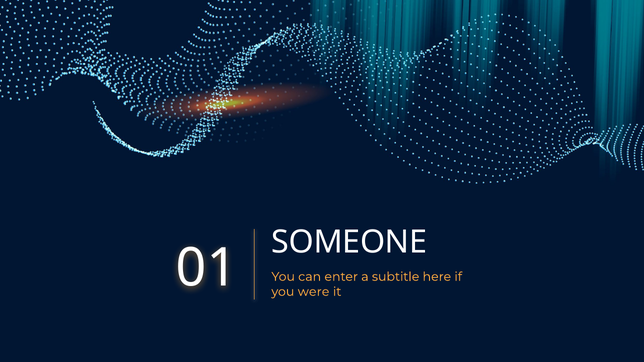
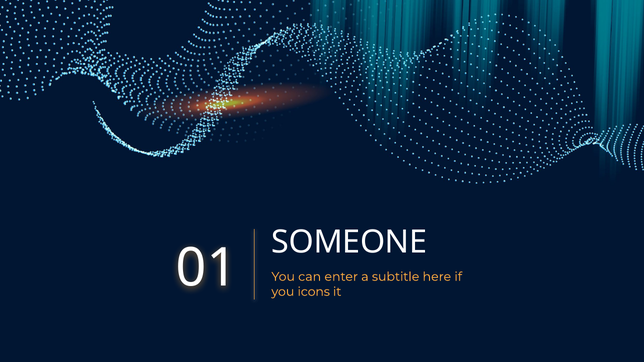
were: were -> icons (314, 292)
